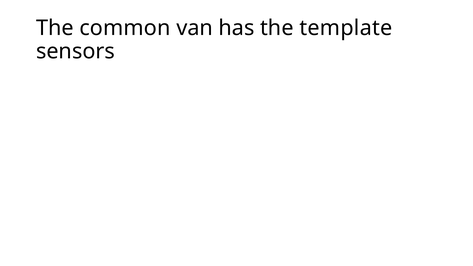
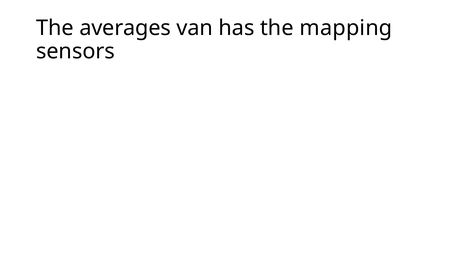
common: common -> averages (125, 28)
template: template -> mapping (346, 28)
